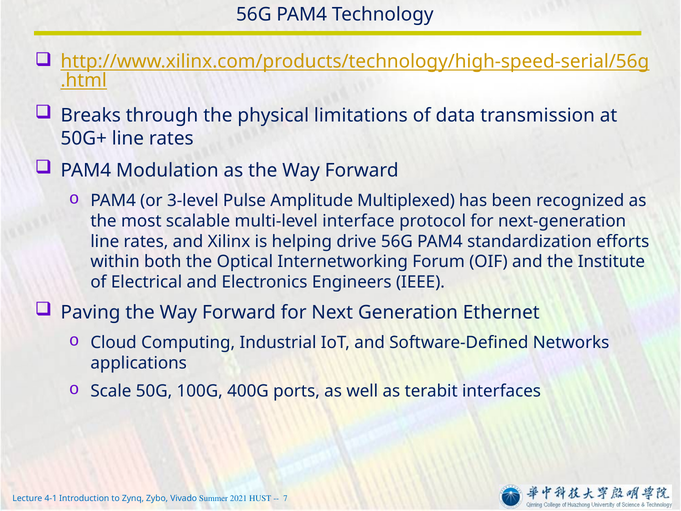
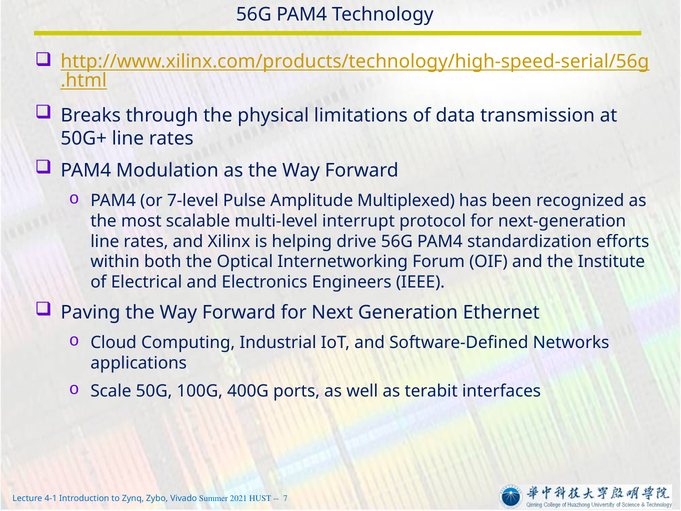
3-level: 3-level -> 7-level (193, 200)
interface: interface -> interrupt (358, 221)
